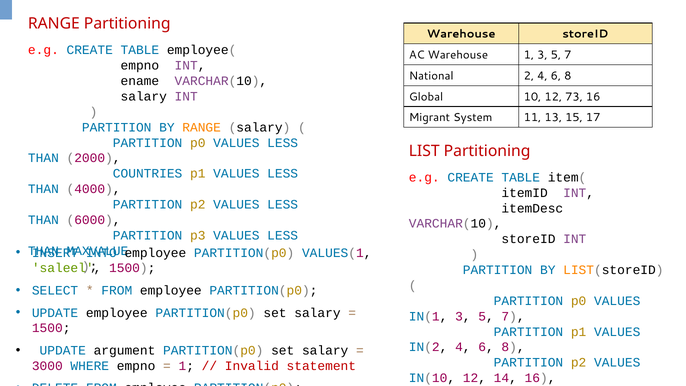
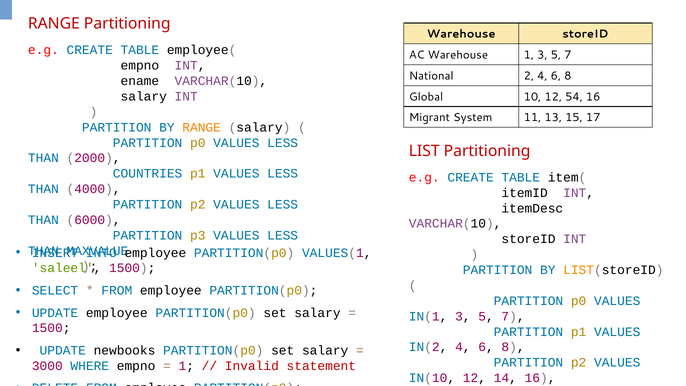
73: 73 -> 54 (574, 97)
argument: argument -> newbooks (125, 350)
